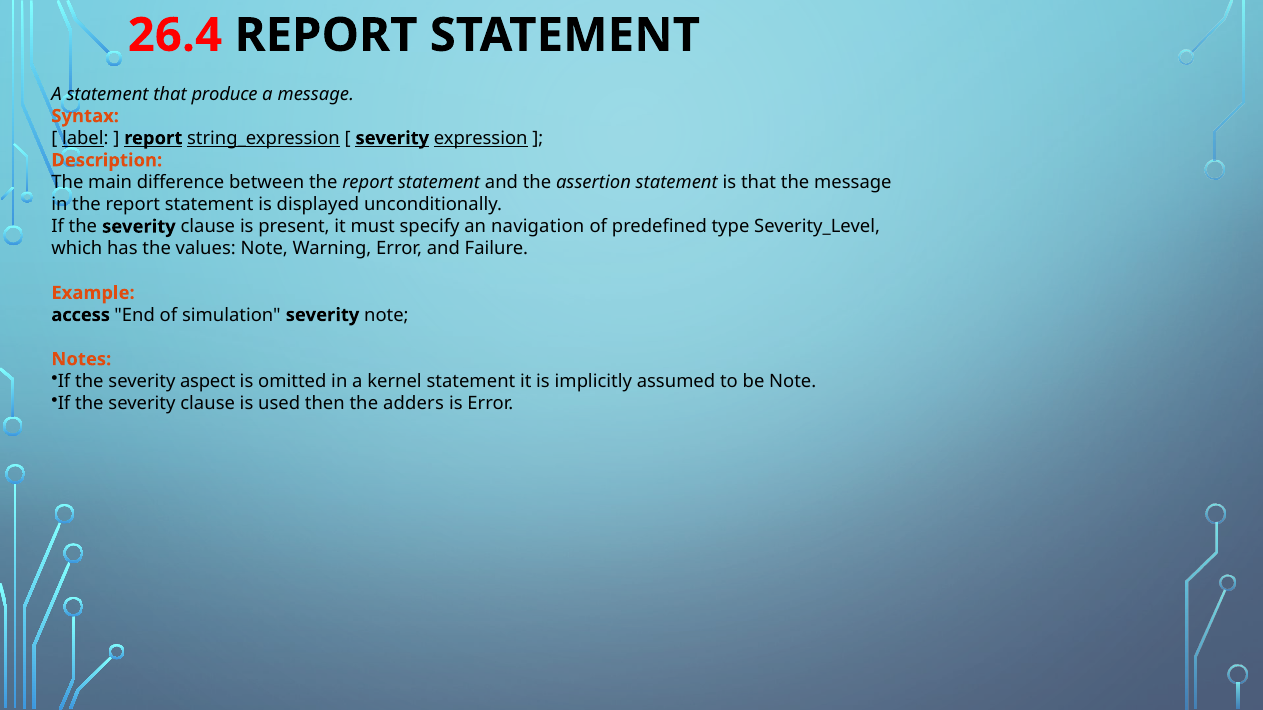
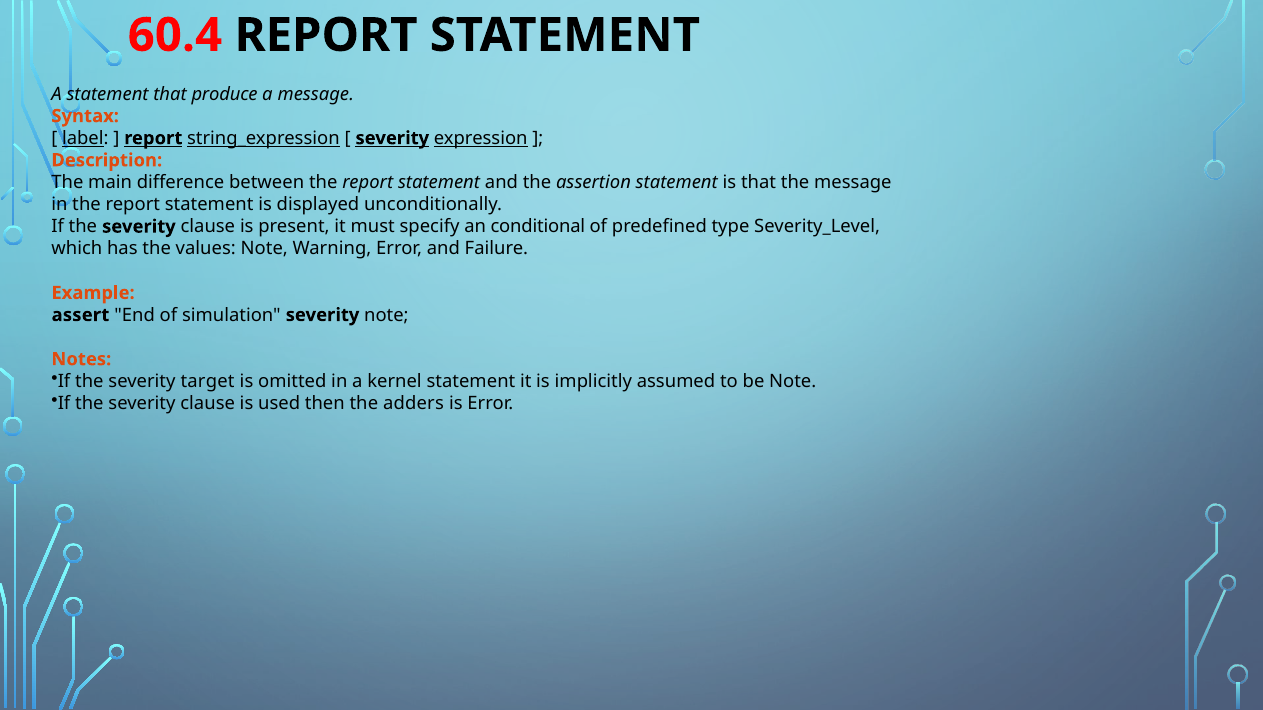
26.4: 26.4 -> 60.4 (175, 35)
navigation: navigation -> conditional (538, 227)
access: access -> assert (80, 315)
aspect: aspect -> target (208, 382)
